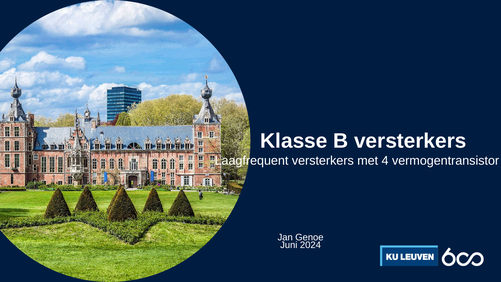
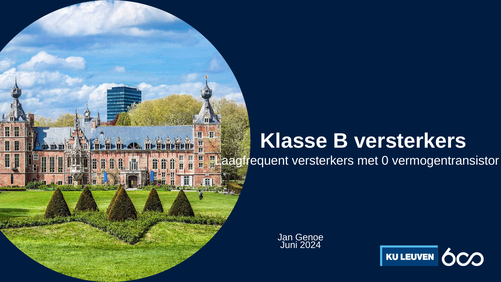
4: 4 -> 0 (385, 161)
